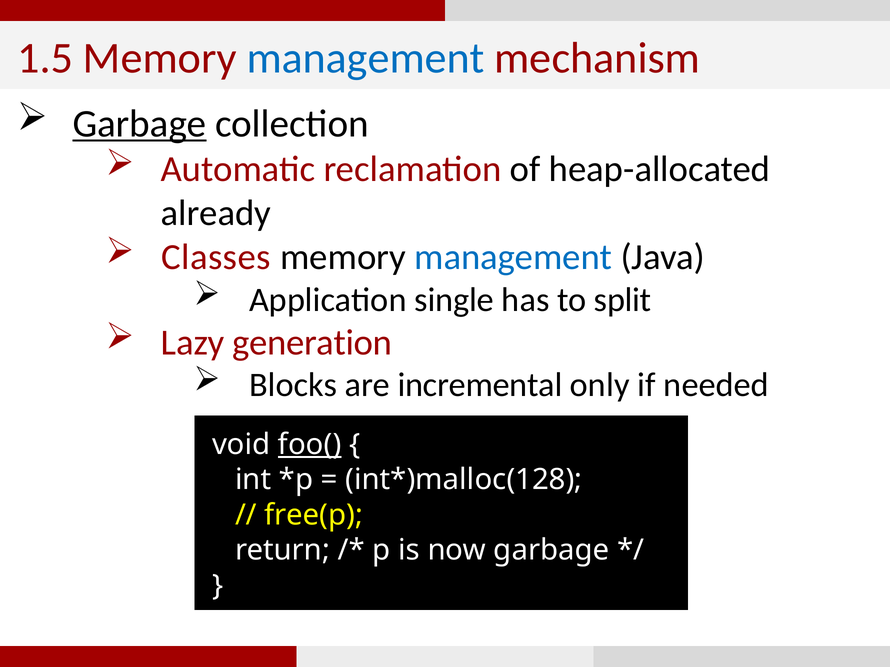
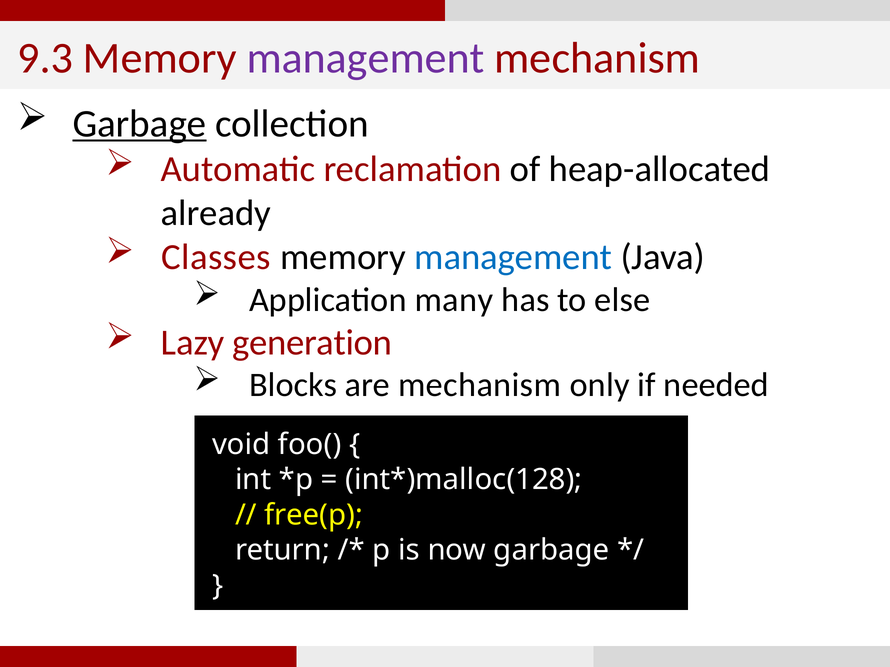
1.5: 1.5 -> 9.3 (45, 58)
management colour: blue -> purple (365, 58)
single: single -> many (454, 300)
split: split -> else (622, 300)
are incremental: incremental -> mechanism (480, 385)
foo( underline: present -> none (310, 445)
